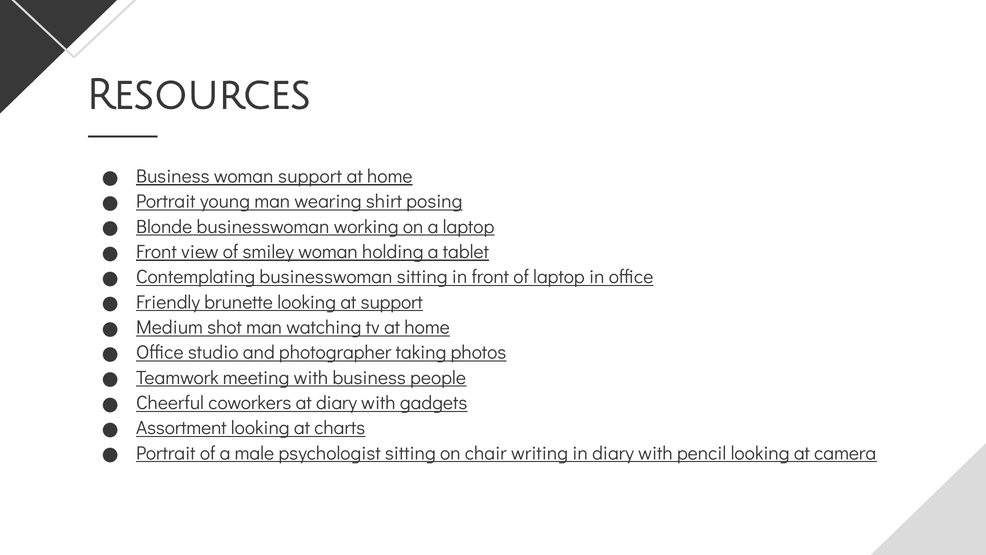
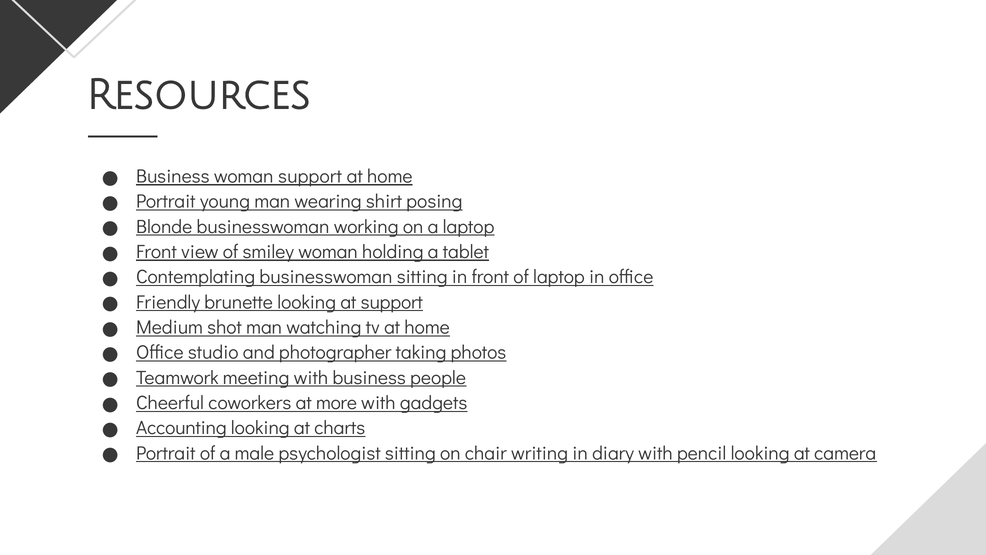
at diary: diary -> more (337, 403)
Assortment: Assortment -> Accounting (181, 428)
